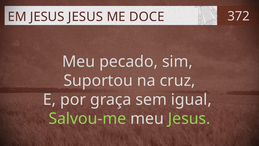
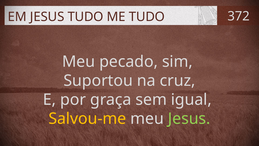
JESUS JESUS: JESUS -> TUDO (86, 17)
ME DOCE: DOCE -> TUDO (147, 17)
Salvou-me colour: light green -> yellow (87, 118)
